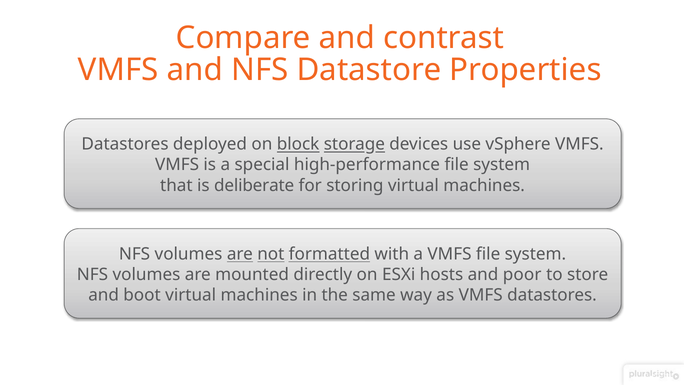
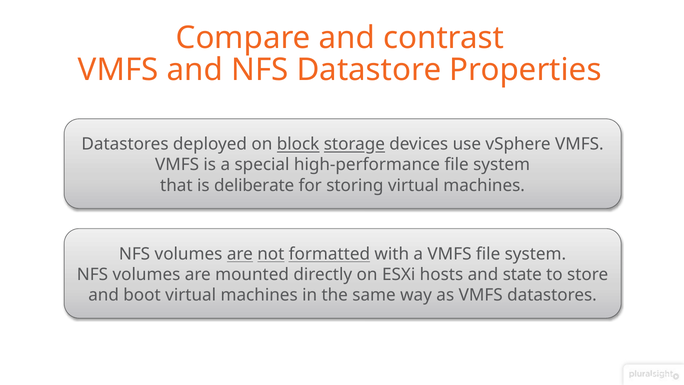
poor: poor -> state (522, 274)
